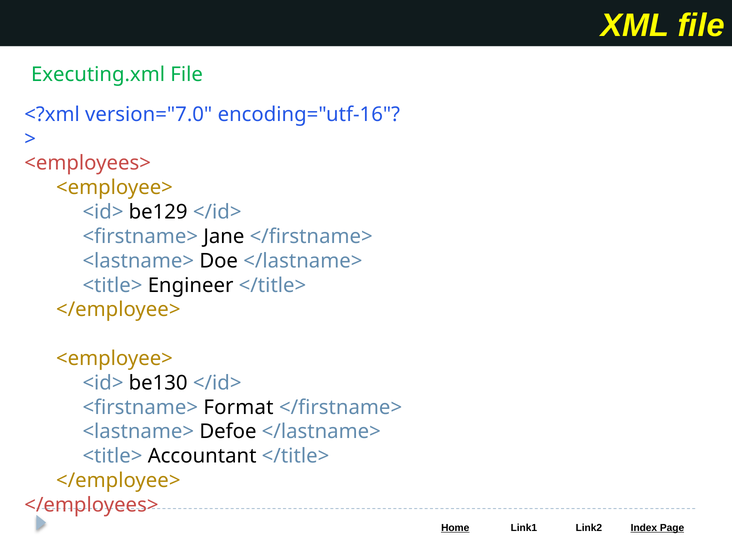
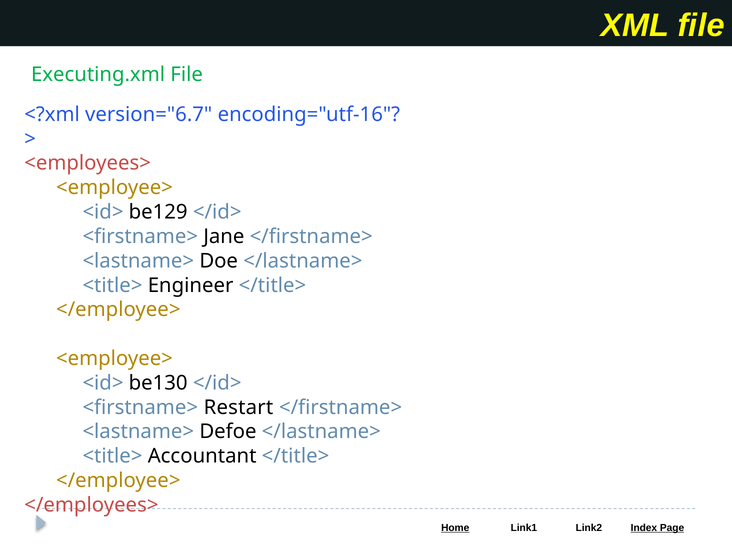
version="7.0: version="7.0 -> version="6.7 (149, 114)
Format: Format -> Restart (239, 407)
